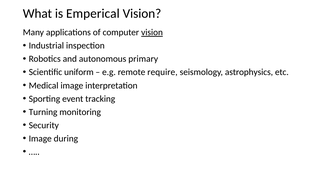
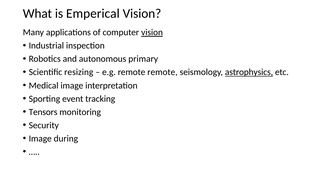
uniform: uniform -> resizing (79, 72)
remote require: require -> remote (162, 72)
astrophysics underline: none -> present (249, 72)
Turning: Turning -> Tensors (43, 112)
